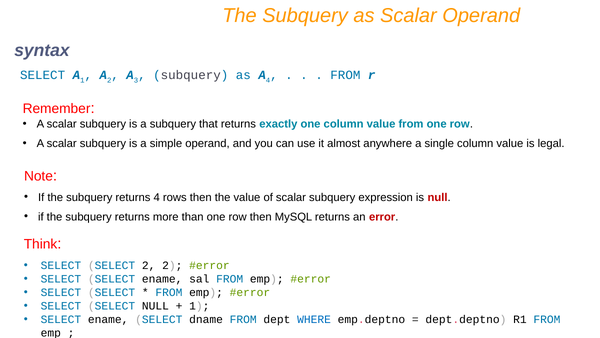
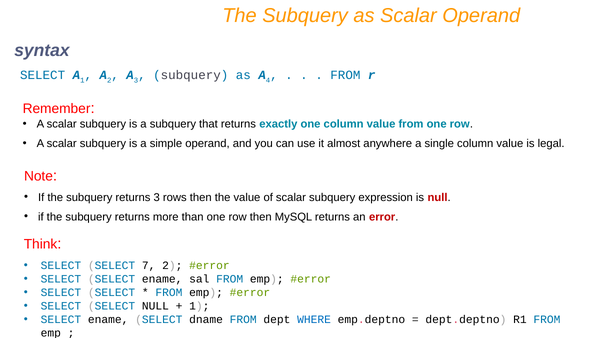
returns 4: 4 -> 3 (157, 197)
SELECT 2: 2 -> 7 (149, 265)
